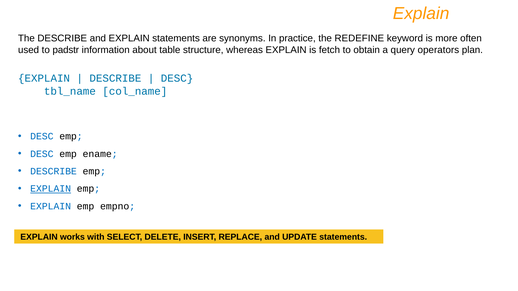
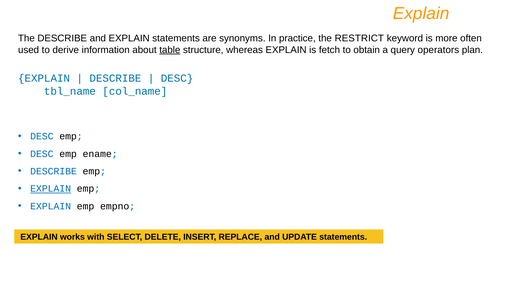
REDEFINE: REDEFINE -> RESTRICT (359, 38)
padstr: padstr -> derive (66, 50)
table underline: none -> present (170, 50)
